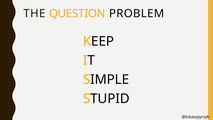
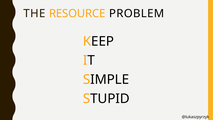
QUESTION: QUESTION -> RESOURCE (77, 14)
